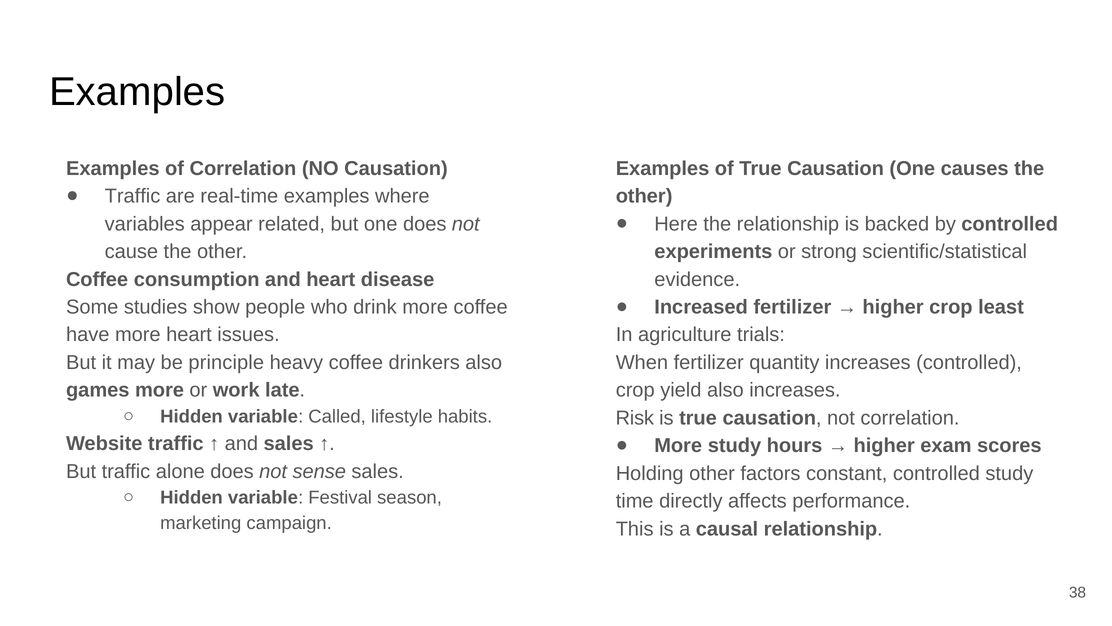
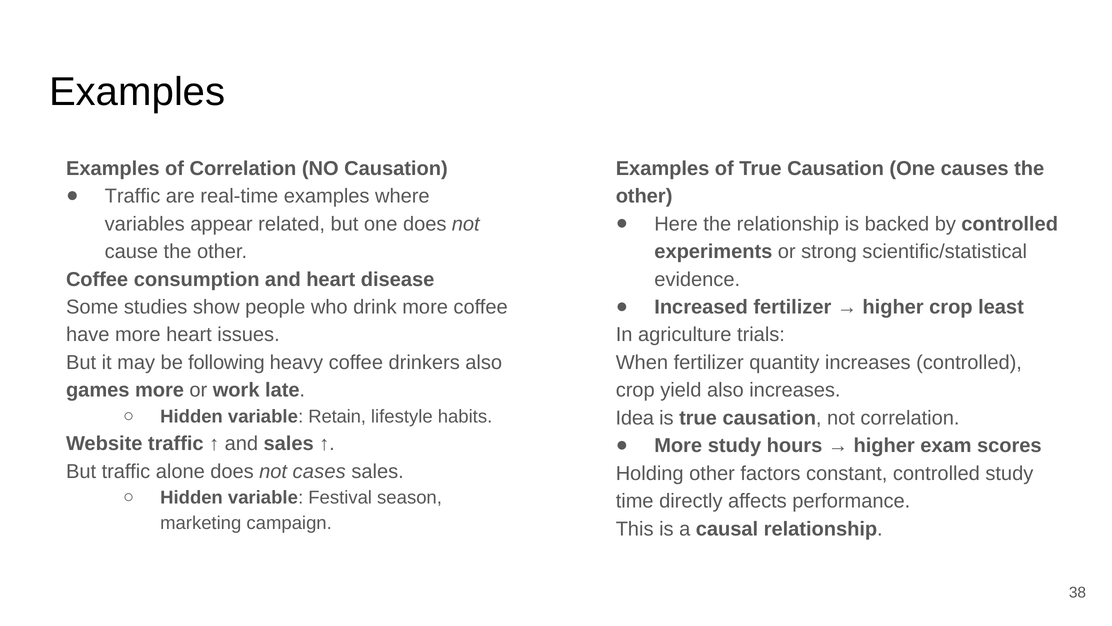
principle: principle -> following (226, 362)
Called: Called -> Retain (337, 416)
Risk: Risk -> Idea (635, 418)
sense: sense -> cases (319, 471)
